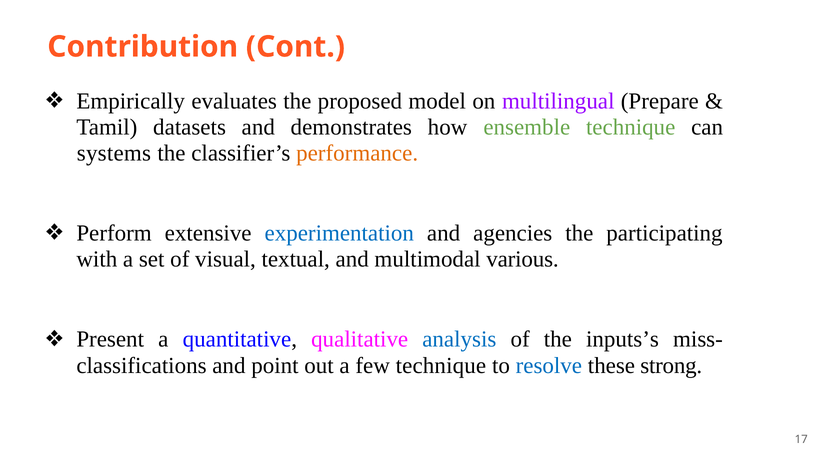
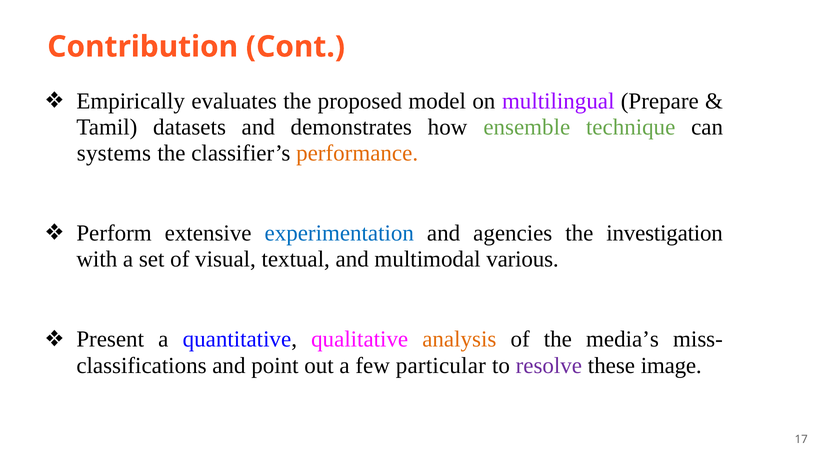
participating: participating -> investigation (665, 233)
analysis colour: blue -> orange (459, 339)
inputs’s: inputs’s -> media’s (622, 339)
few technique: technique -> particular (441, 366)
resolve colour: blue -> purple (549, 366)
strong: strong -> image (671, 366)
